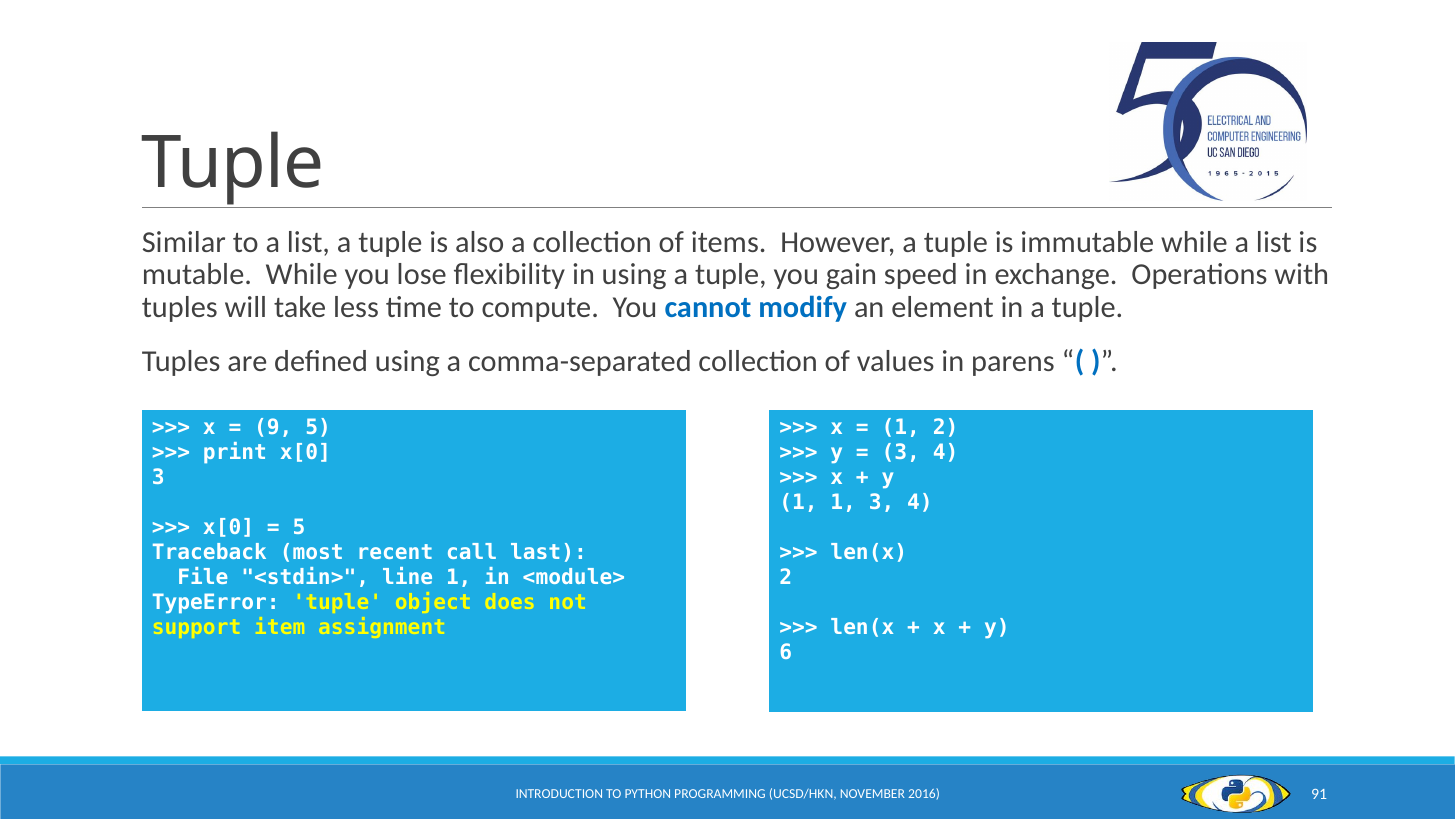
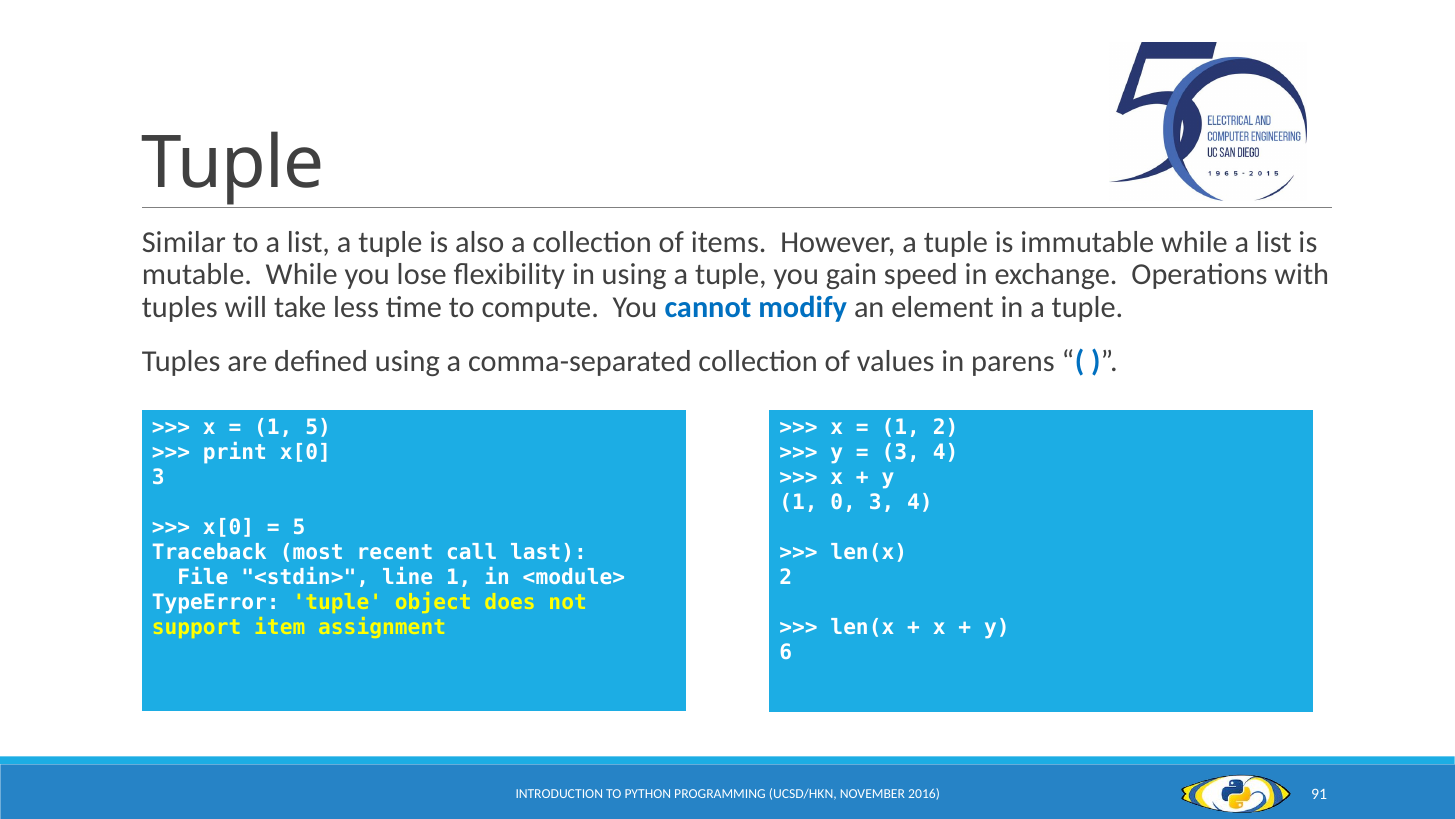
9: 9 -> 1 (273, 427)
1 1: 1 -> 0 (843, 502)
